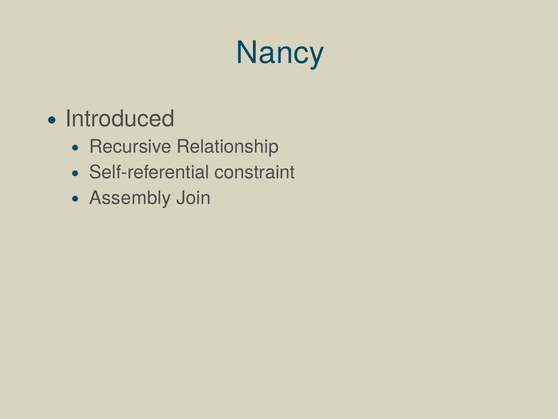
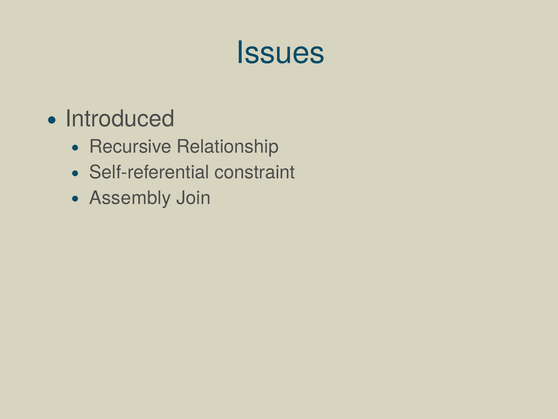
Nancy: Nancy -> Issues (281, 53)
